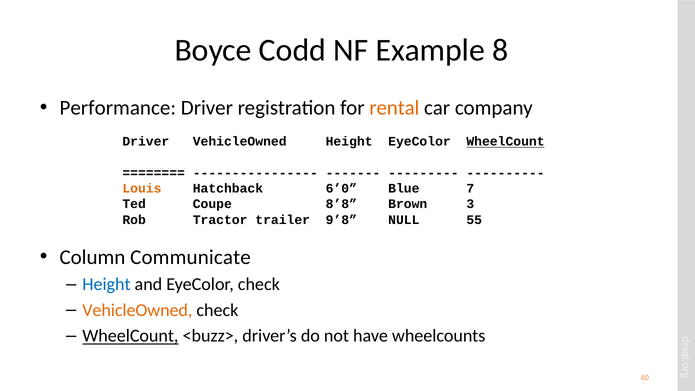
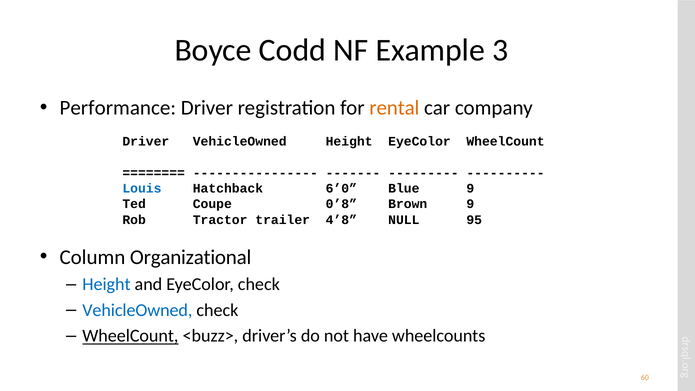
8: 8 -> 3 (500, 50)
WheelCount underline: present -> none (506, 142)
Louis colour: orange -> blue (142, 188)
Blue 7: 7 -> 9 (470, 188)
8’8: 8’8 -> 0’8 (341, 204)
Brown 3: 3 -> 9 (470, 204)
9’8: 9’8 -> 4’8 (341, 220)
55: 55 -> 95 (474, 220)
Communicate: Communicate -> Organizational (191, 257)
VehicleOwned colour: orange -> blue (137, 310)
